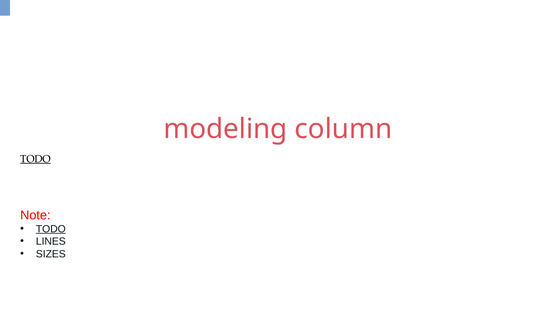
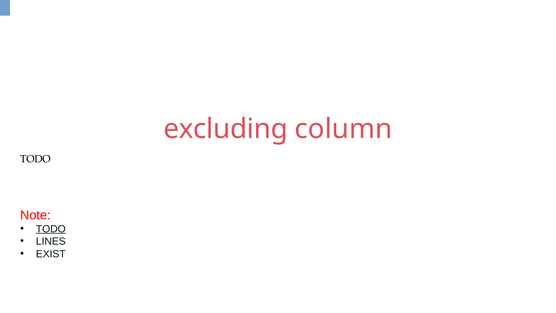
modeling: modeling -> excluding (226, 129)
TODO underline: present -> none (36, 159)
SIZES: SIZES -> EXIST (51, 254)
